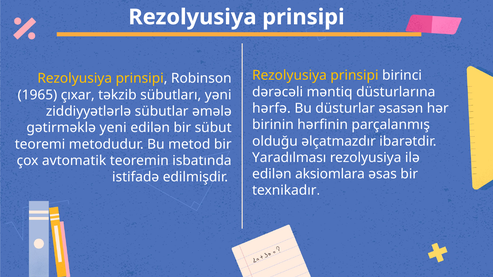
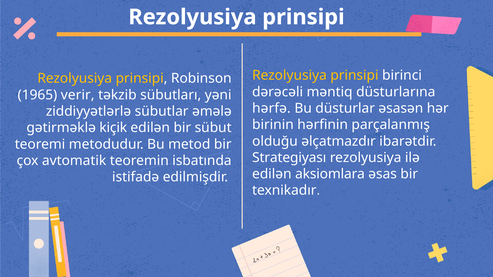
çıxar: çıxar -> verir (78, 95)
yeni: yeni -> kiçik (113, 128)
Yaradılması: Yaradılması -> Strategiyası (289, 158)
